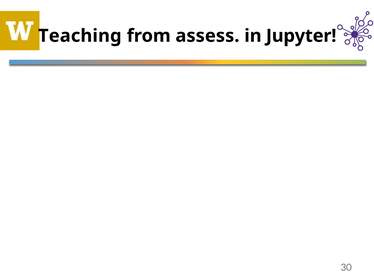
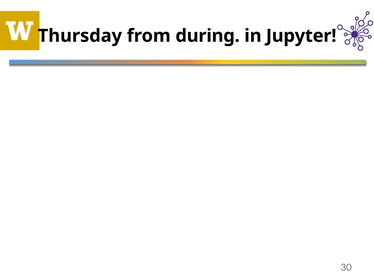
Teaching: Teaching -> Thursday (80, 36)
assess: assess -> during (208, 36)
